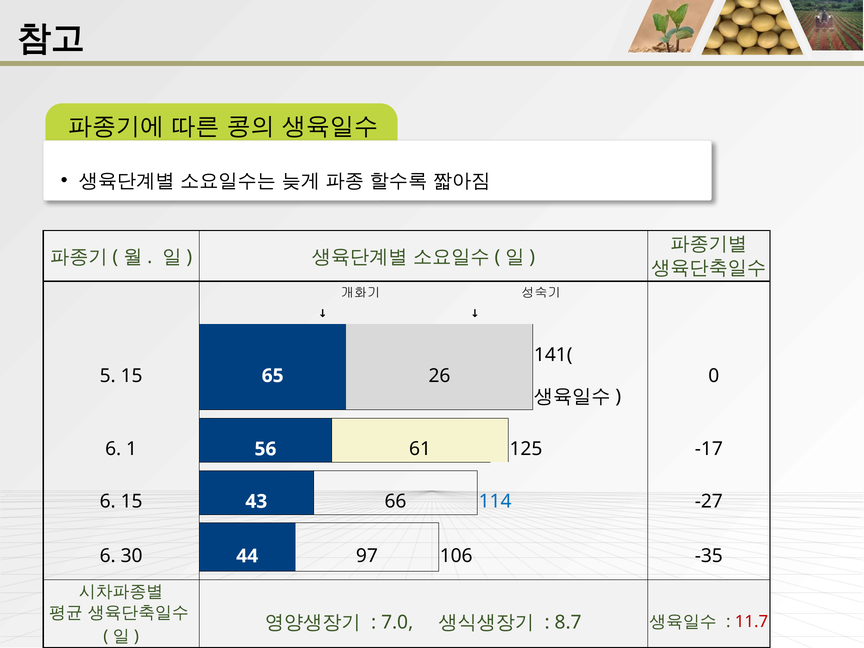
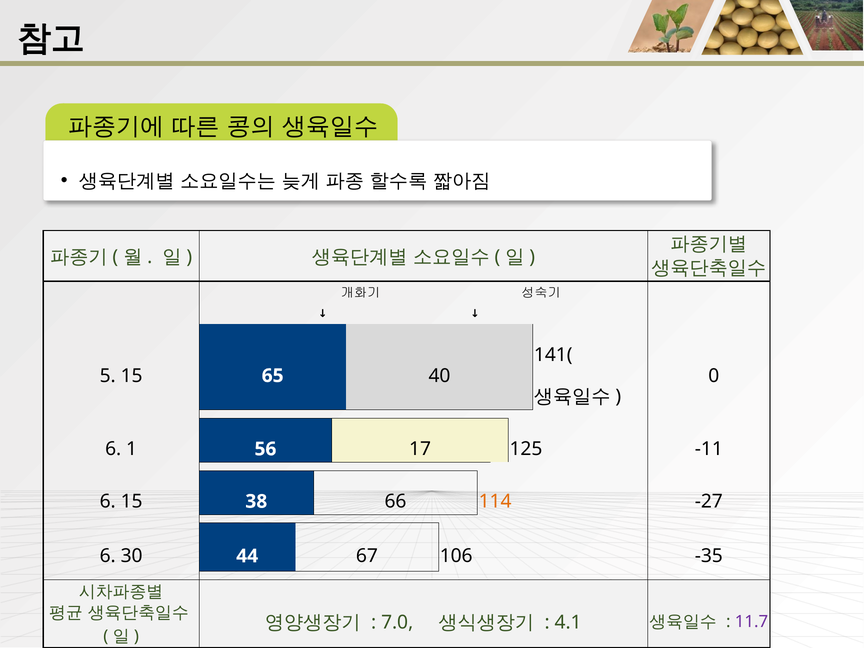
26: 26 -> 40 (439, 376)
61: 61 -> 17 (420, 449)
-17: -17 -> -11 (709, 449)
43: 43 -> 38 (256, 501)
114 colour: blue -> orange (495, 501)
97: 97 -> 67 (367, 556)
8.7: 8.7 -> 4.1 (568, 623)
11.7 colour: red -> purple (751, 622)
